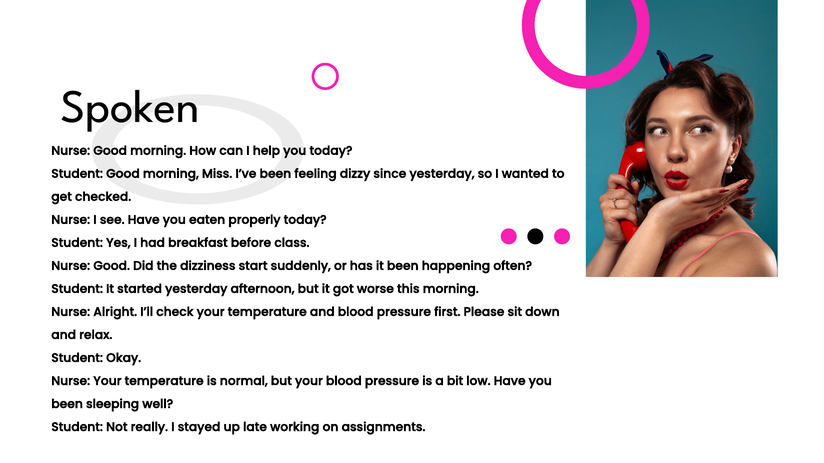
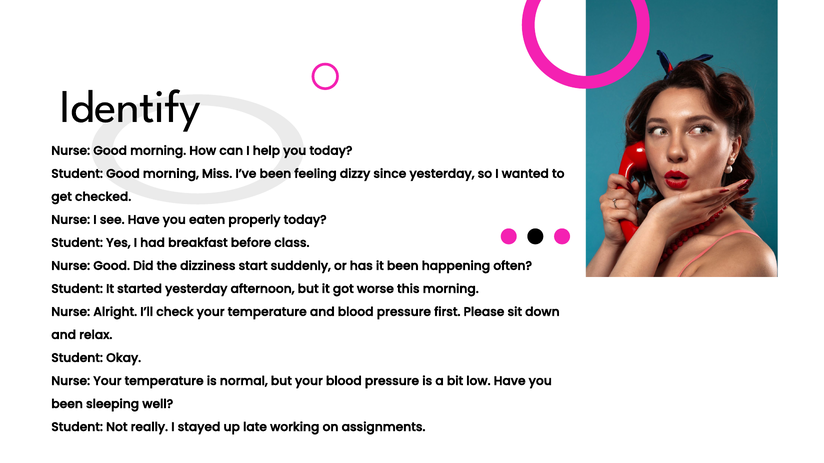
Spoken: Spoken -> Identify (130, 107)
